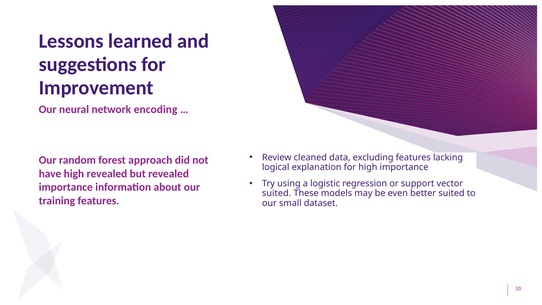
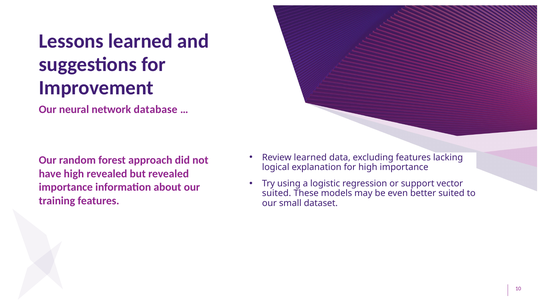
encoding: encoding -> database (156, 109)
Review cleaned: cleaned -> learned (310, 157)
